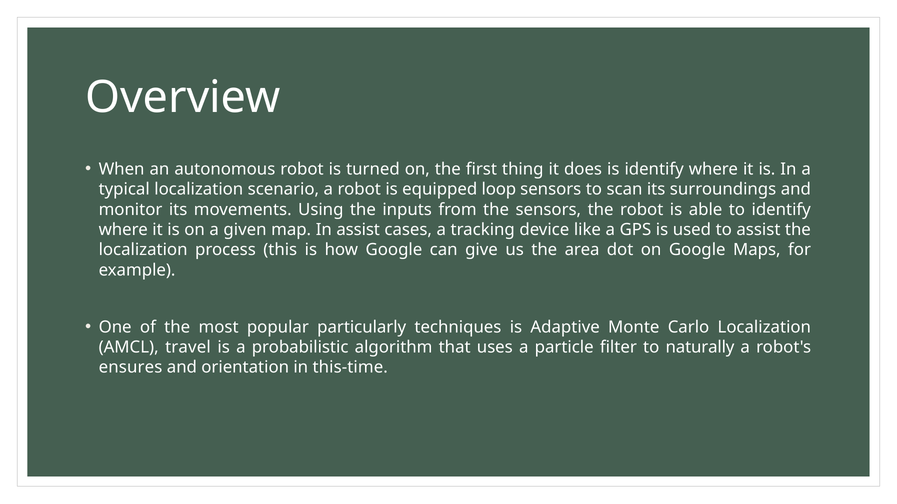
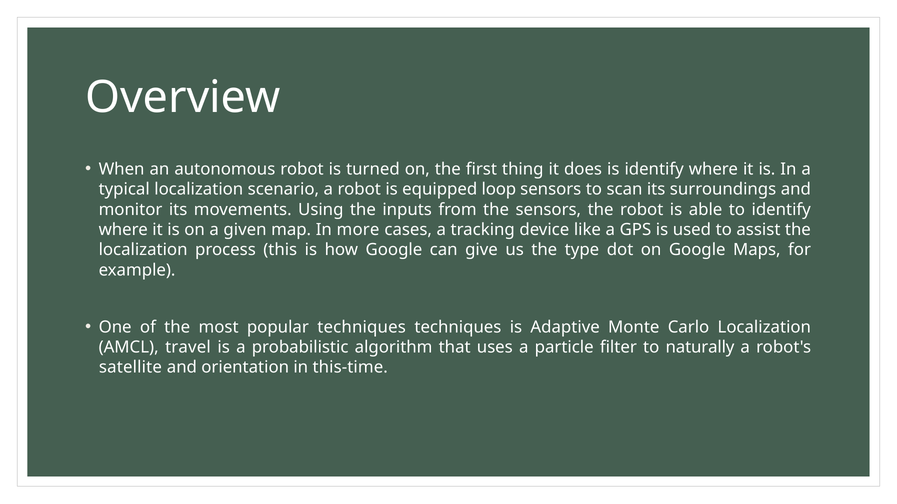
In assist: assist -> more (358, 230)
area: area -> type (582, 250)
popular particularly: particularly -> techniques (362, 327)
ensures: ensures -> satellite (130, 368)
